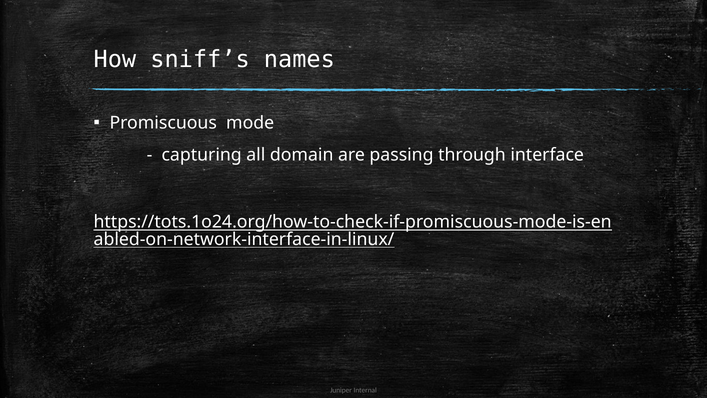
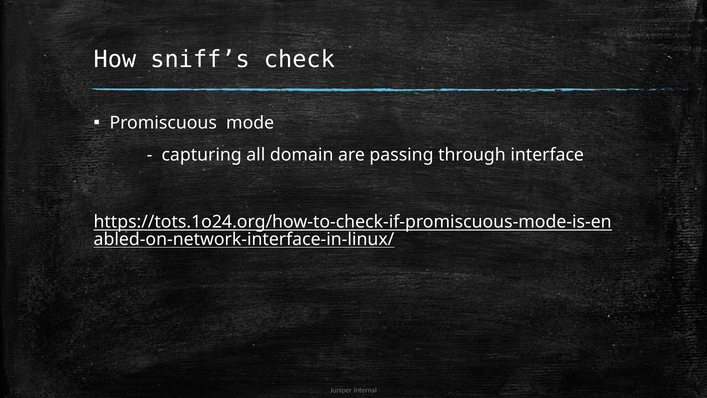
names: names -> check (299, 60)
